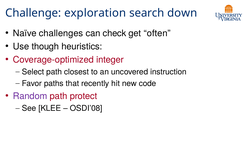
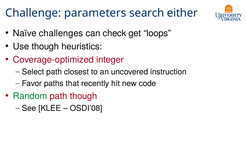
exploration: exploration -> parameters (95, 13)
down: down -> either (182, 13)
often: often -> loops (157, 33)
Random colour: purple -> green (30, 96)
path protect: protect -> though (84, 96)
